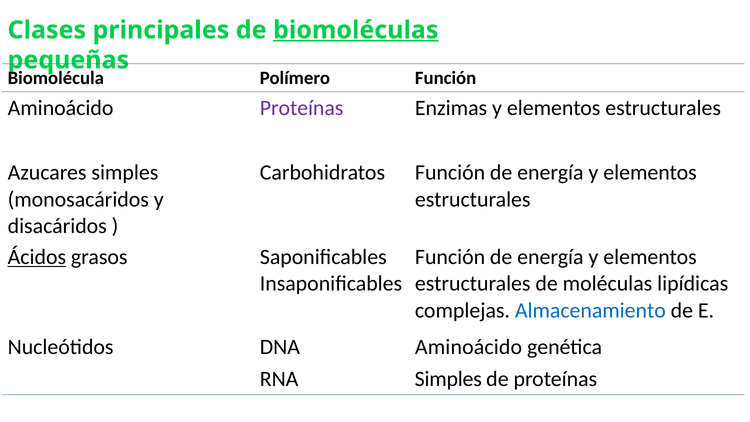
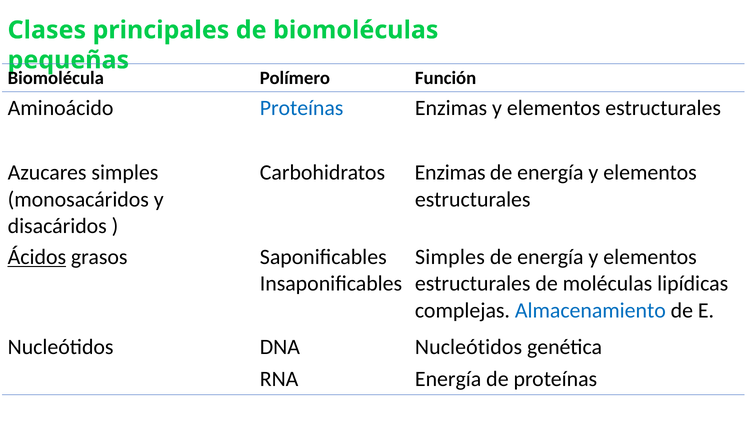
biomoléculas underline: present -> none (356, 30)
Proteínas colour: purple -> blue (302, 108)
Carbohidratos Función: Función -> Enzimas (450, 173)
Función: Función -> Simples (450, 257)
DNA Aminoácido: Aminoácido -> Nucleótidos (469, 347)
RNA Simples: Simples -> Energía (448, 379)
